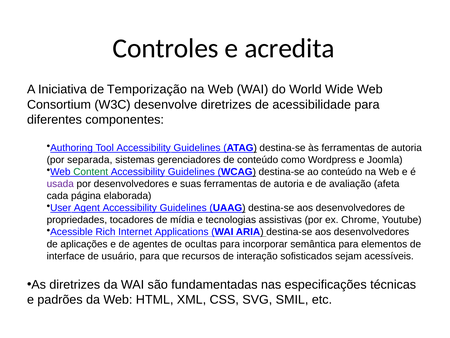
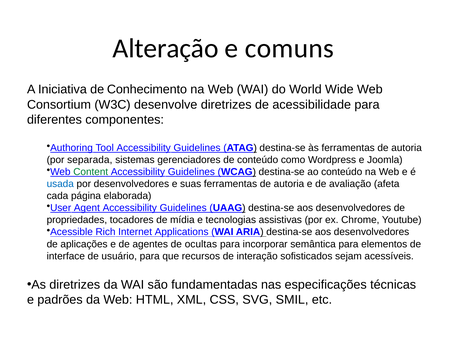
Controles: Controles -> Alteração (166, 48)
acredita: acredita -> comuns (289, 48)
Temporização: Temporização -> Conhecimento (147, 89)
usada colour: purple -> blue (60, 184)
